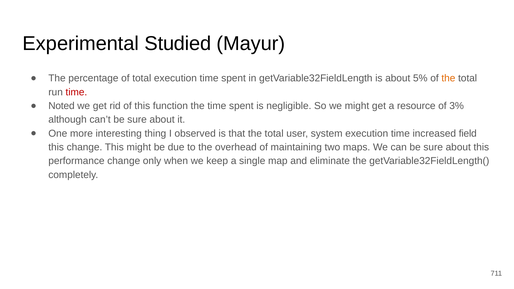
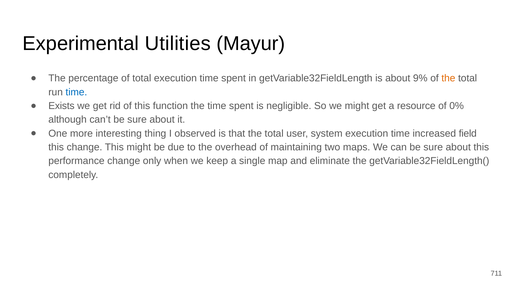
Studied: Studied -> Utilities (178, 44)
5%: 5% -> 9% (420, 78)
time colour: red -> blue (76, 92)
Noted: Noted -> Exists (61, 106)
3%: 3% -> 0% (457, 106)
